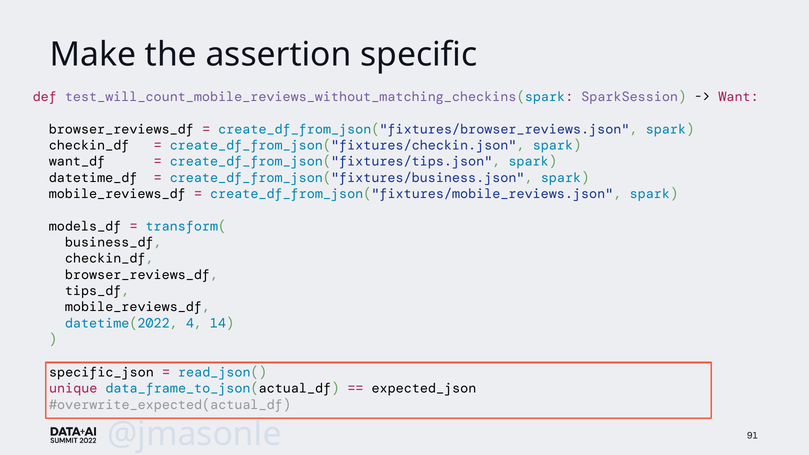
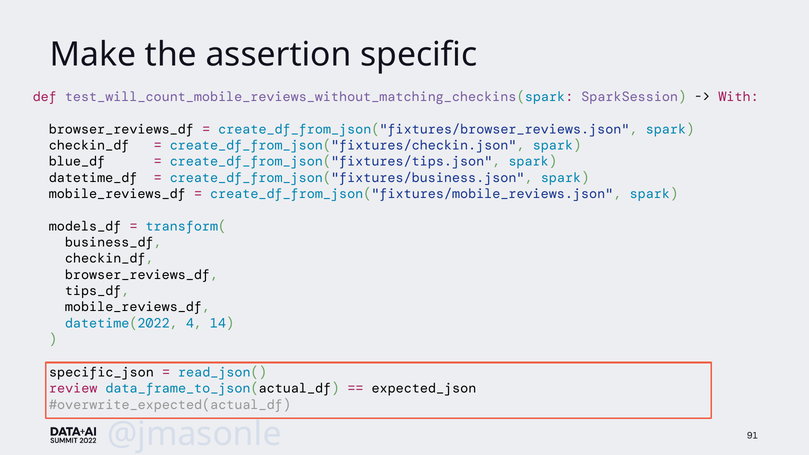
Want: Want -> With (739, 97)
want_df: want_df -> blue_df (77, 162)
unique: unique -> review (73, 389)
